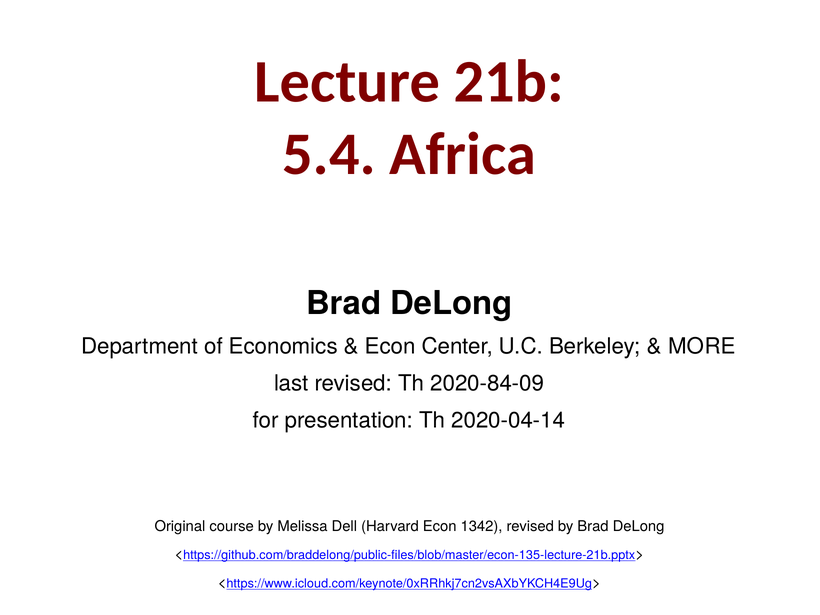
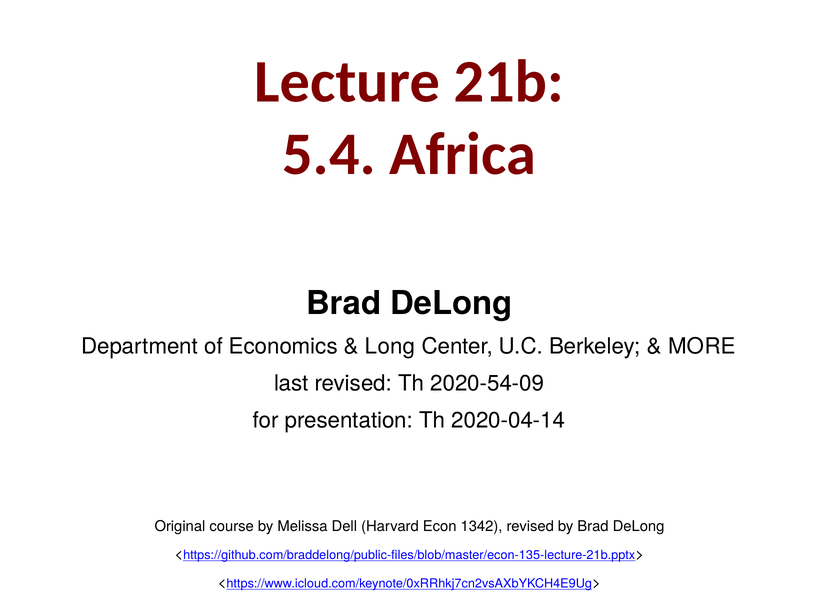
Econ: Econ -> Long (390, 346)
2020-84-09: 2020-84-09 -> 2020-54-09 (487, 383)
